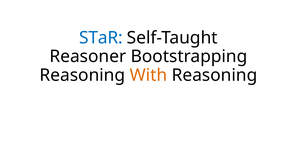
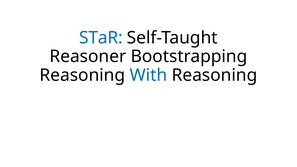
With colour: orange -> blue (148, 75)
